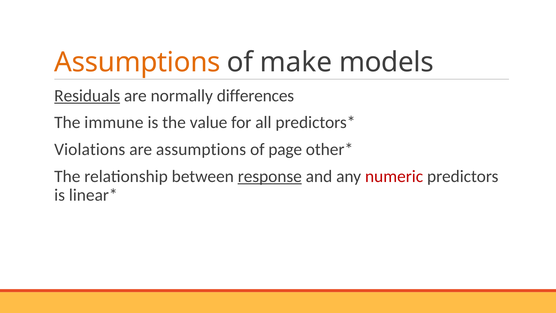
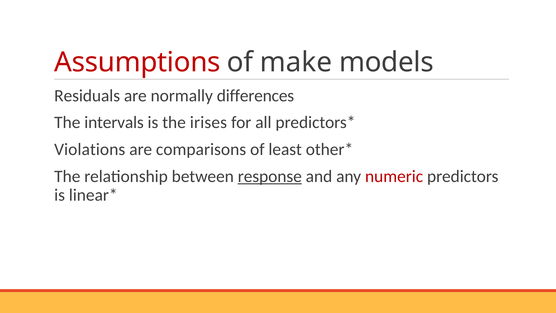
Assumptions colour: orange -> red (137, 62)
Residuals underline: present -> none (87, 96)
immune: immune -> intervals (114, 122)
value: value -> irises (208, 122)
are assumptions: assumptions -> comparisons (201, 149)
page: page -> least (285, 149)
